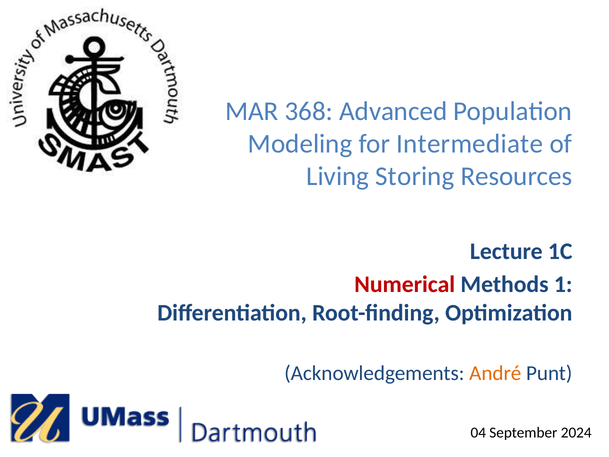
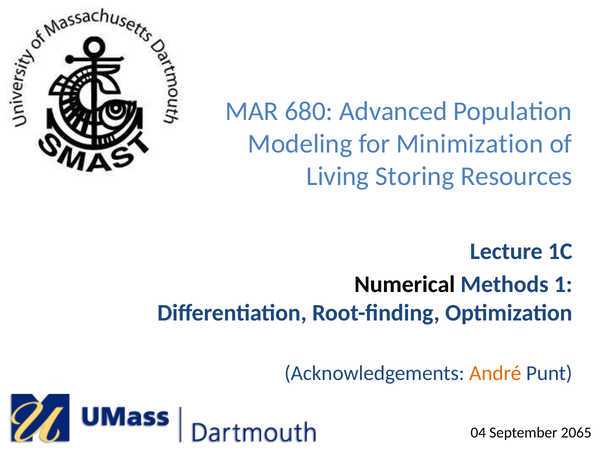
368: 368 -> 680 (309, 111)
Intermediate: Intermediate -> Minimization (470, 144)
Numerical colour: red -> black (405, 284)
2024: 2024 -> 2065 (576, 433)
